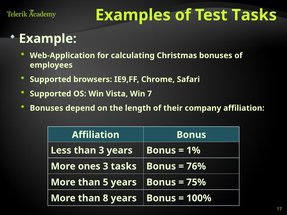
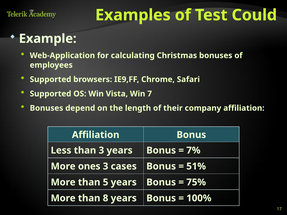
Test Tasks: Tasks -> Could (254, 15)
1%: 1% -> 7% (193, 151)
3 tasks: tasks -> cases (124, 166)
76%: 76% -> 51% (196, 166)
